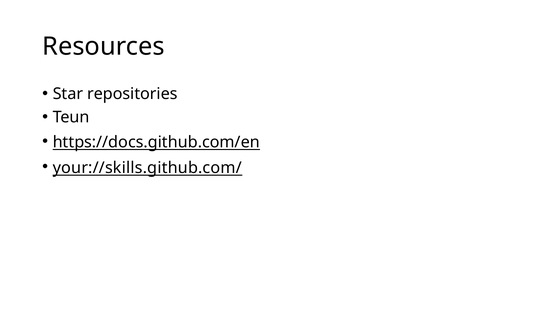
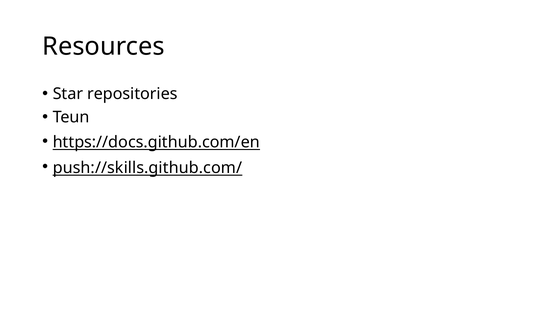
your://skills.github.com/: your://skills.github.com/ -> push://skills.github.com/ (147, 168)
